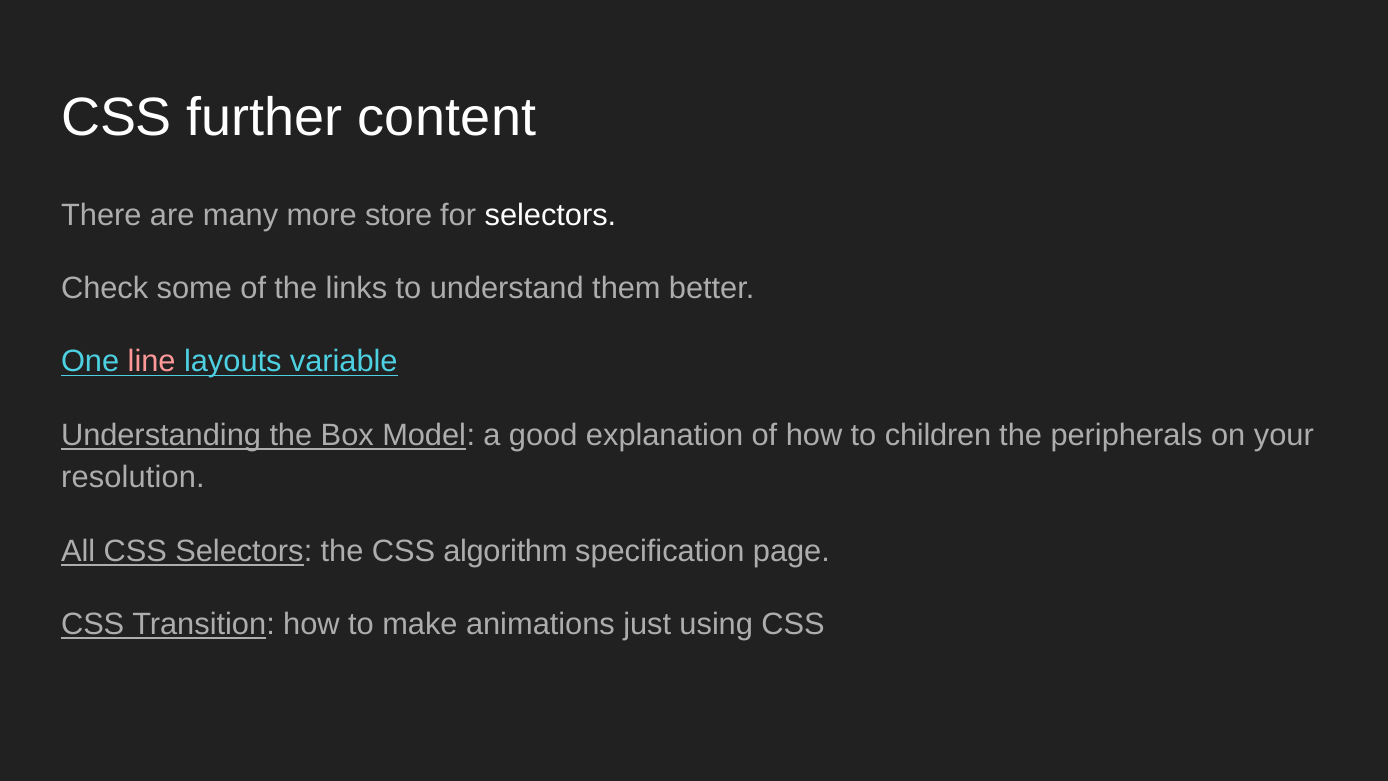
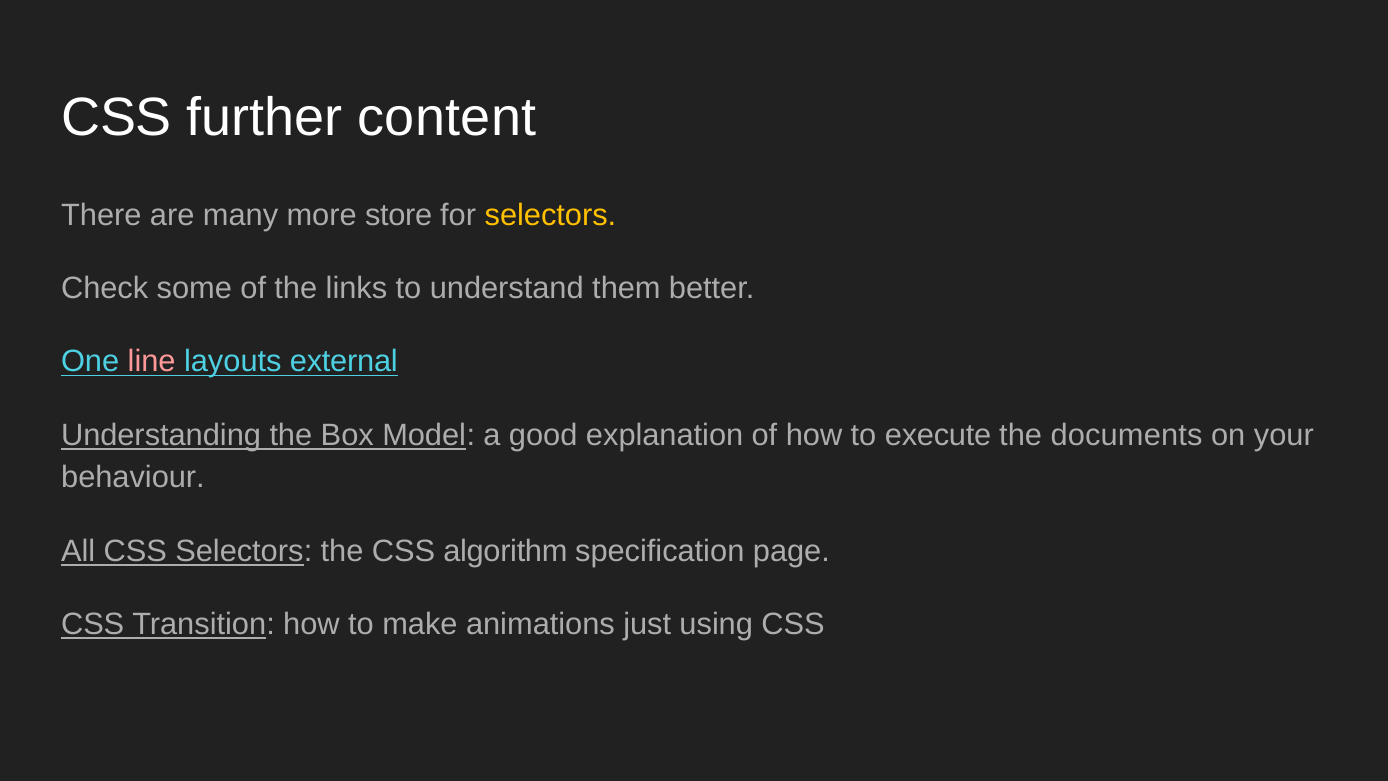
selectors colour: white -> yellow (550, 215)
variable: variable -> external (344, 362)
children: children -> execute (938, 435)
peripherals: peripherals -> documents (1126, 435)
resolution: resolution -> behaviour (133, 477)
